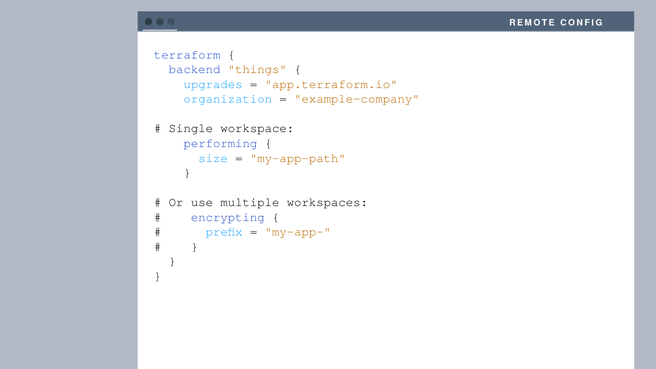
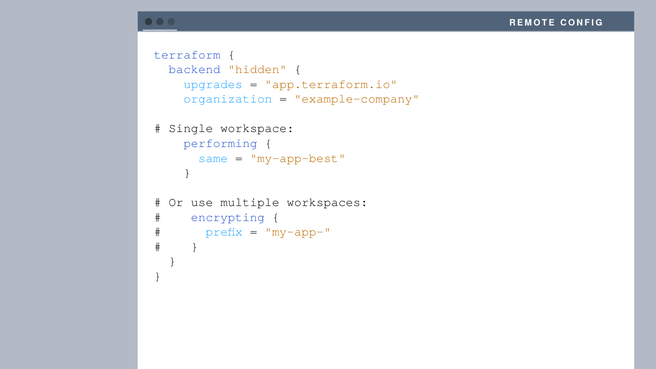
things: things -> hidden (257, 69)
size: size -> same (213, 158)
my-app-path: my-app-path -> my-app-best (298, 158)
